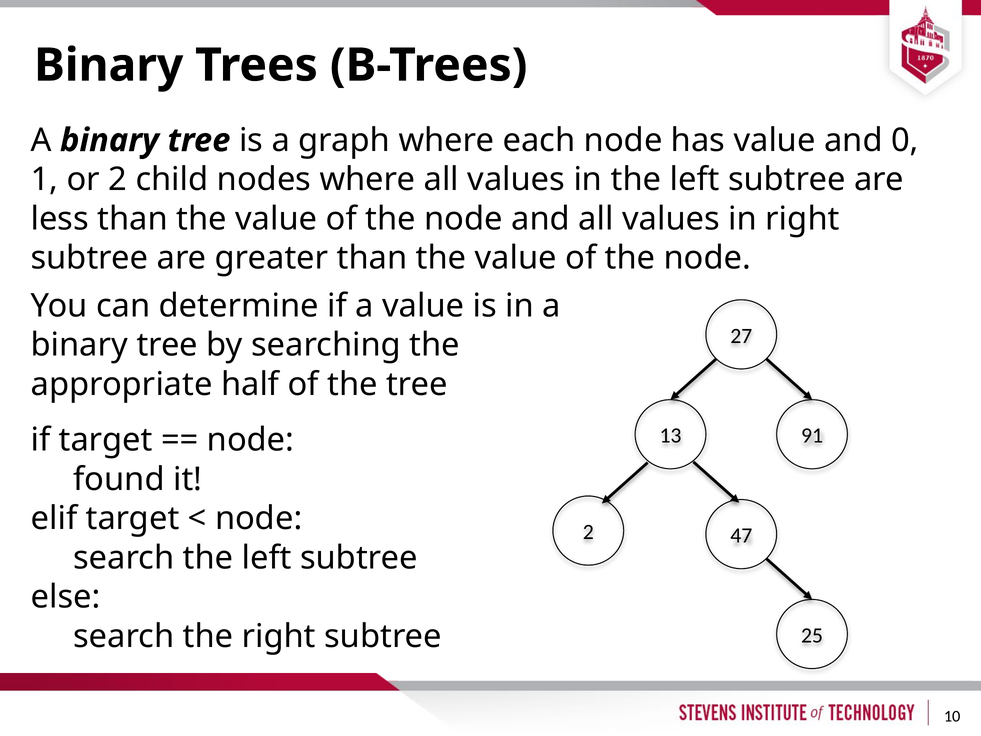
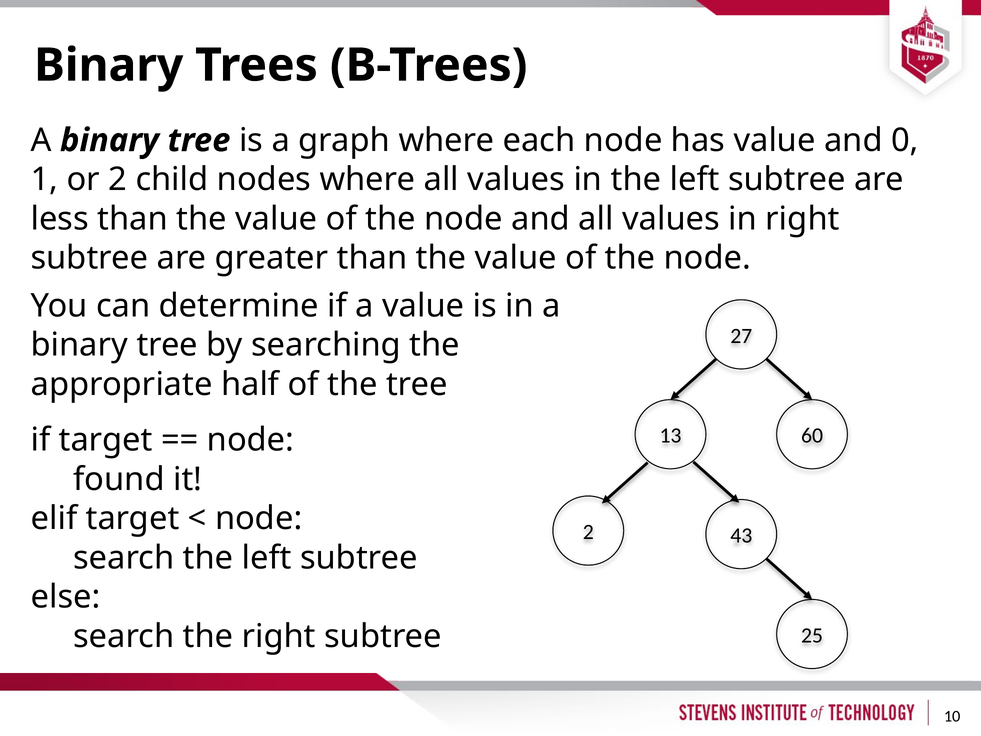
91: 91 -> 60 (812, 436)
47: 47 -> 43 (741, 535)
